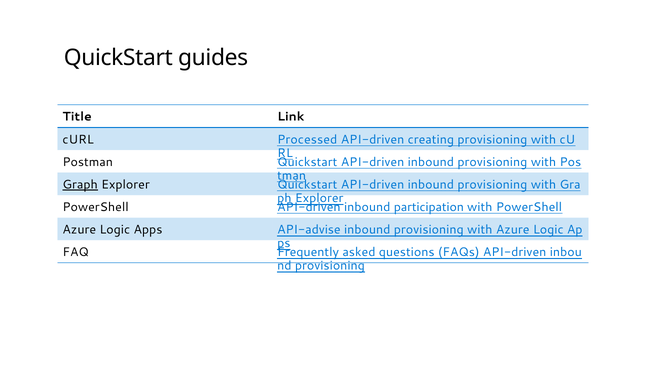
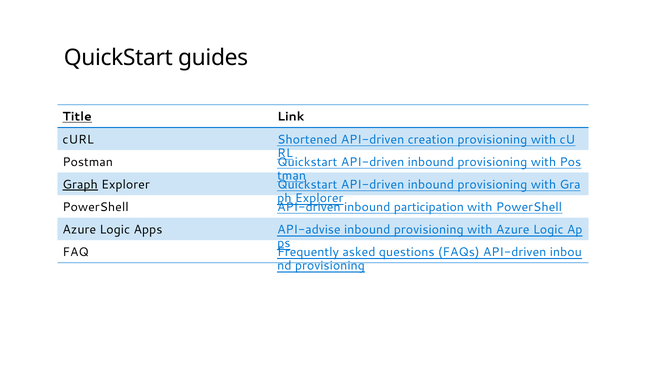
Title underline: none -> present (77, 117)
Processed: Processed -> Shortened (307, 140)
creating: creating -> creation (431, 140)
